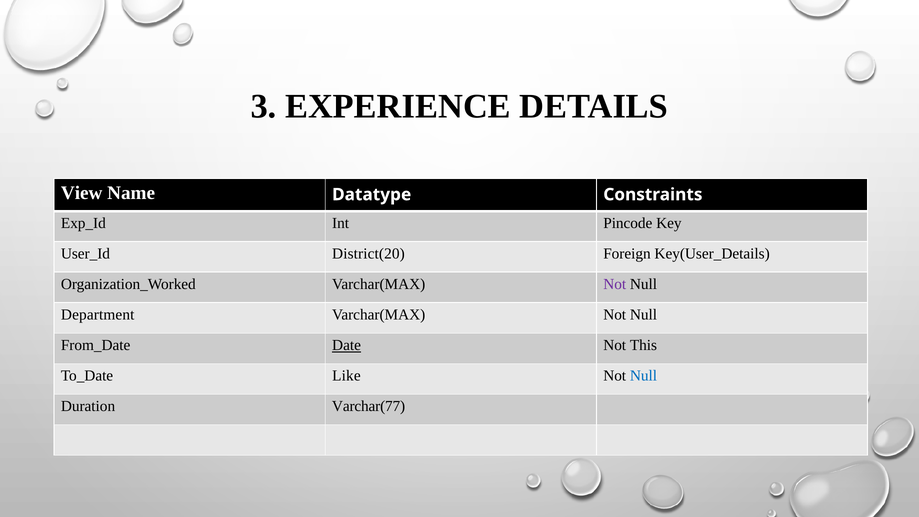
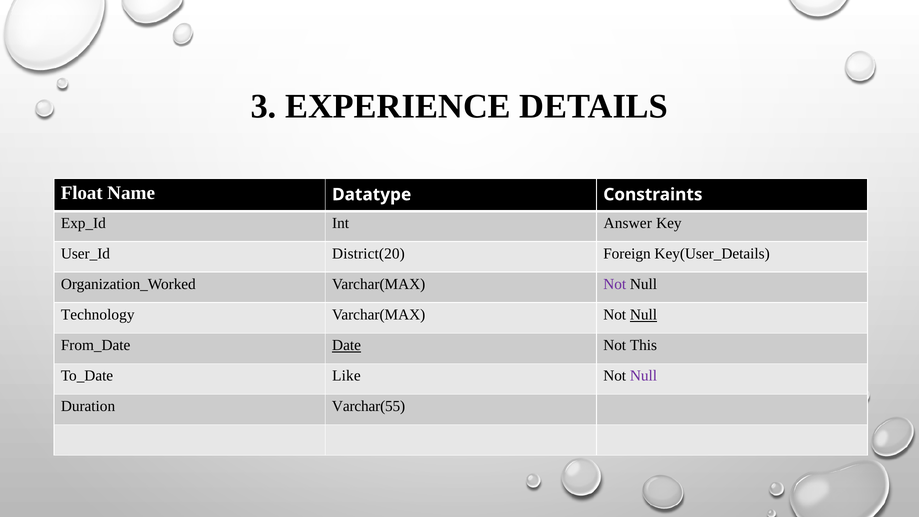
View: View -> Float (82, 193)
Pincode: Pincode -> Answer (628, 223)
Department: Department -> Technology (98, 315)
Null underline: none -> present (643, 315)
Null colour: blue -> purple (643, 376)
Varchar(77: Varchar(77 -> Varchar(55 (369, 406)
